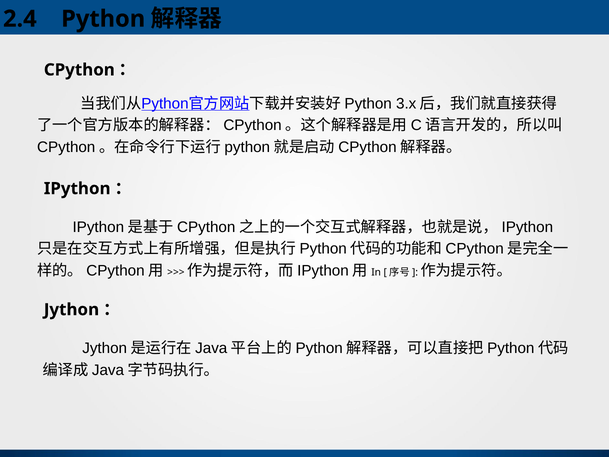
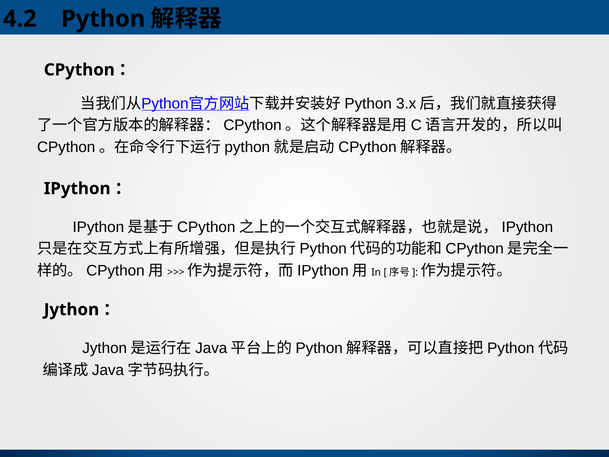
2.4: 2.4 -> 4.2 (20, 19)
